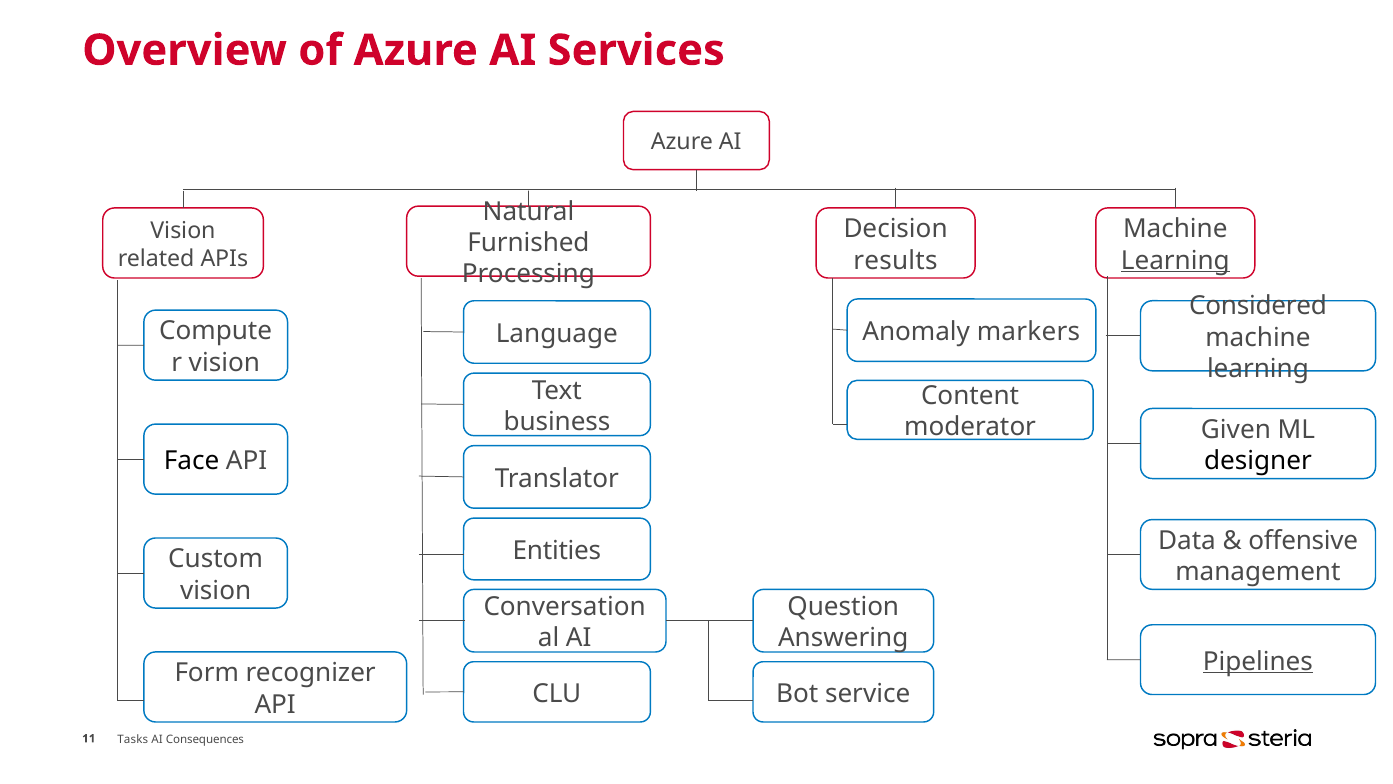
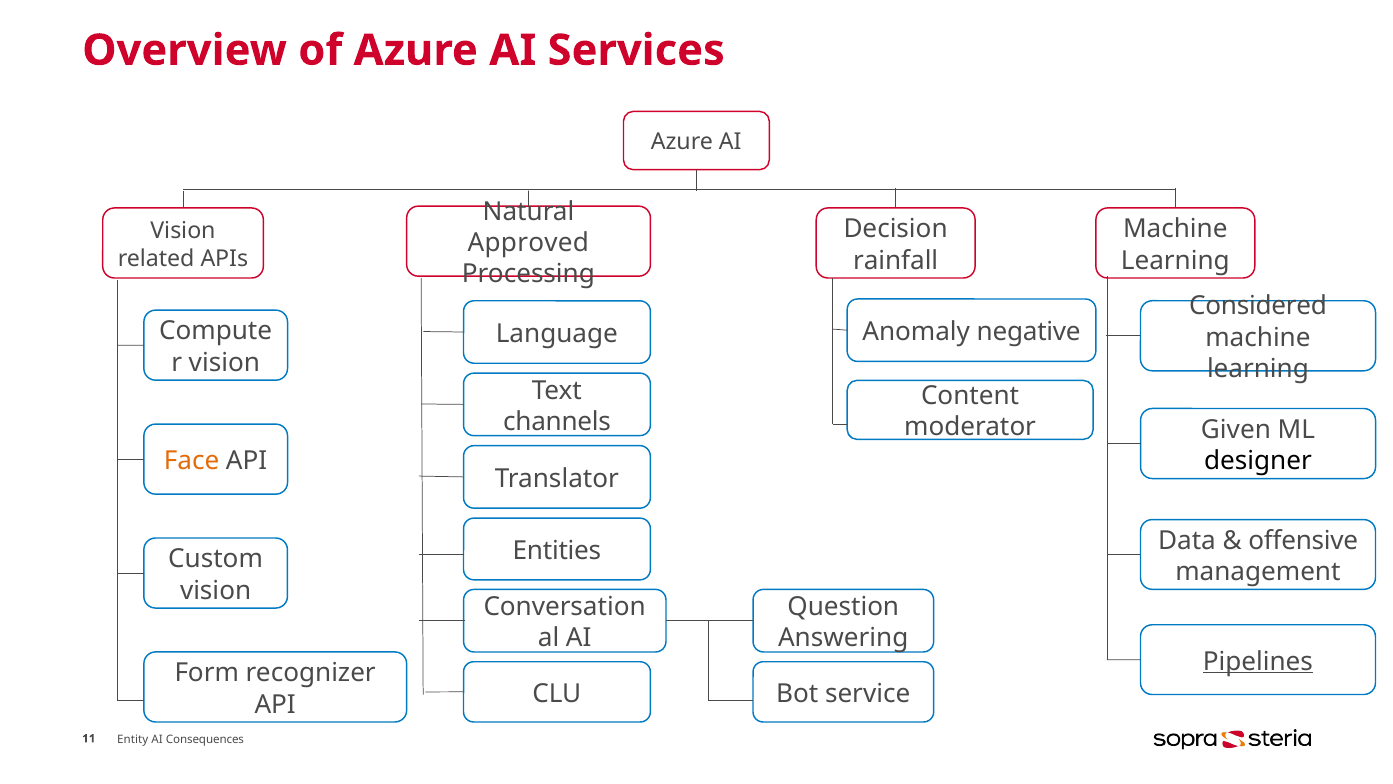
Furnished: Furnished -> Approved (528, 243)
results: results -> rainfall (896, 260)
Learning underline: present -> none (1175, 260)
markers: markers -> negative (1029, 332)
business: business -> channels (557, 422)
Face colour: black -> orange (192, 461)
Tasks: Tasks -> Entity (133, 739)
